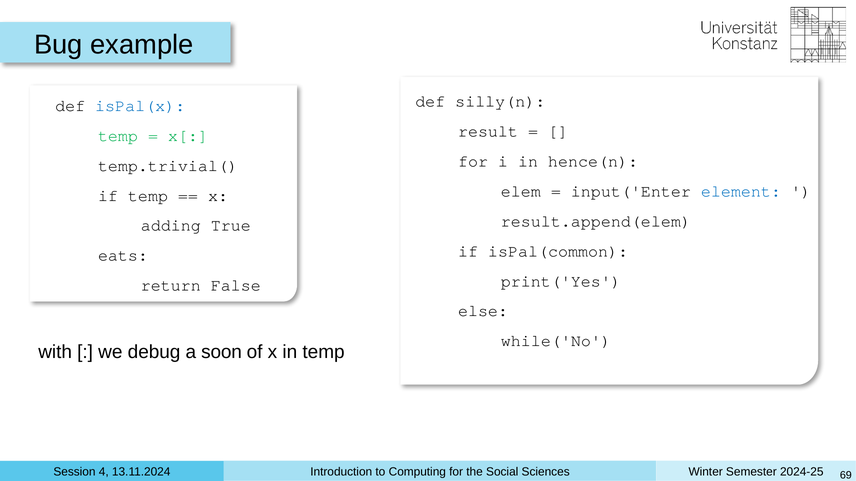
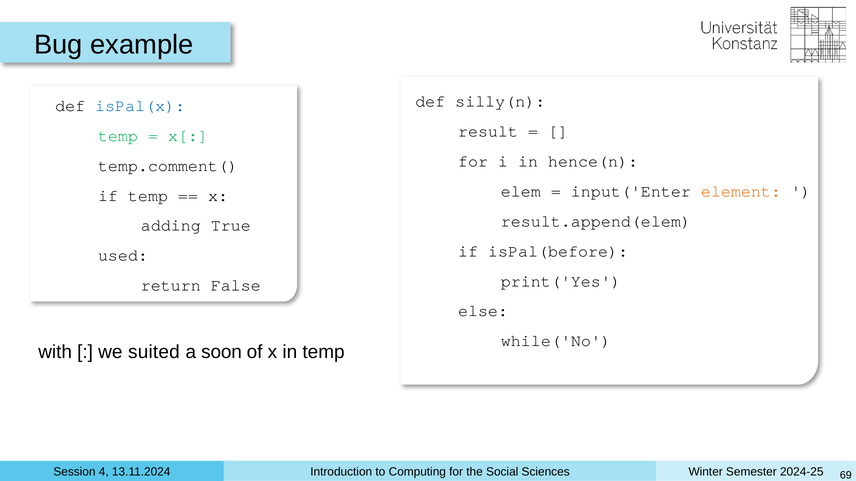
temp.trivial(: temp.trivial( -> temp.comment( (168, 166)
element colour: blue -> orange (741, 191)
isPal(common: isPal(common -> isPal(before (558, 251)
eats: eats -> used (123, 256)
debug: debug -> suited (154, 353)
